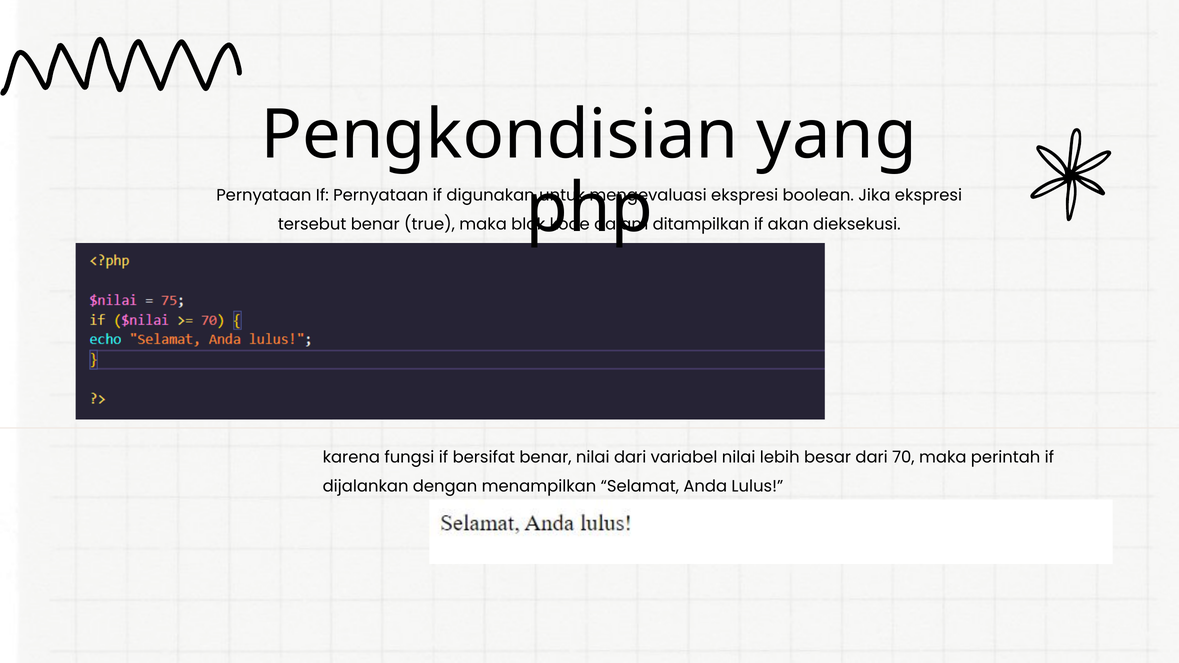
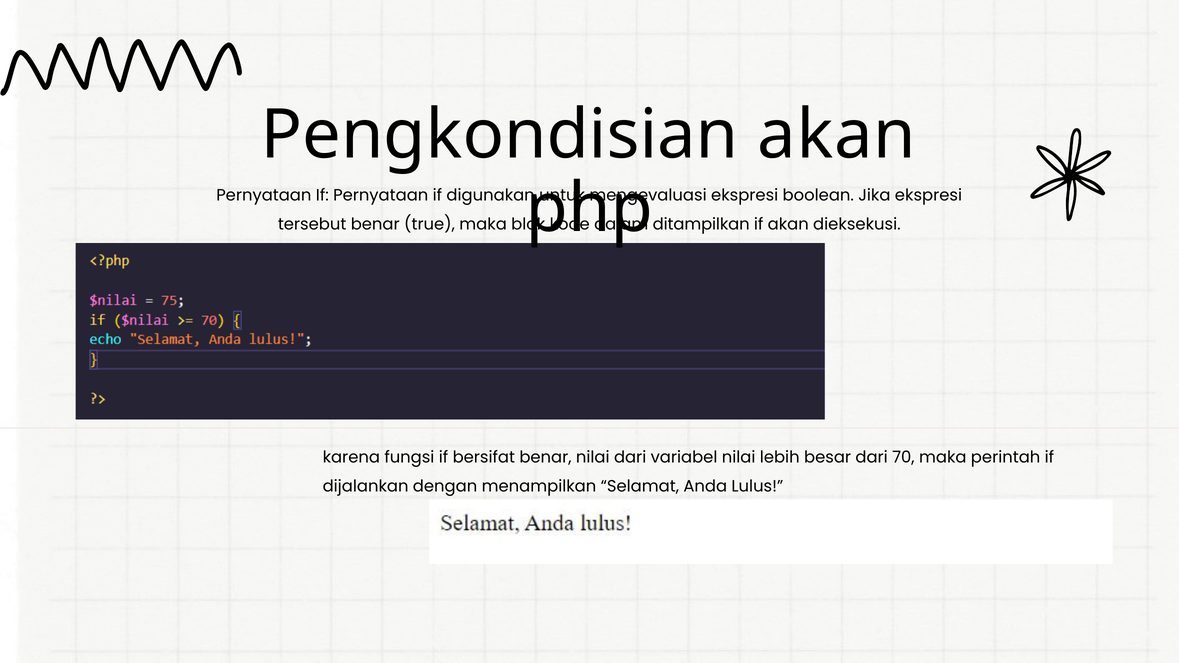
Pengkondisian yang: yang -> akan (837, 135)
